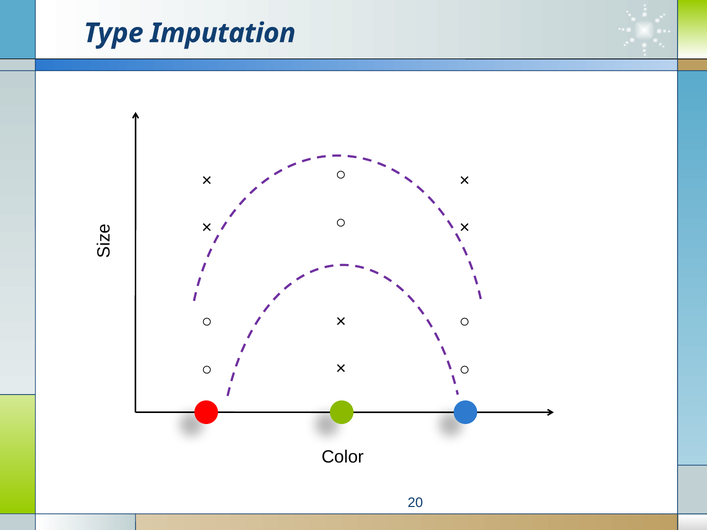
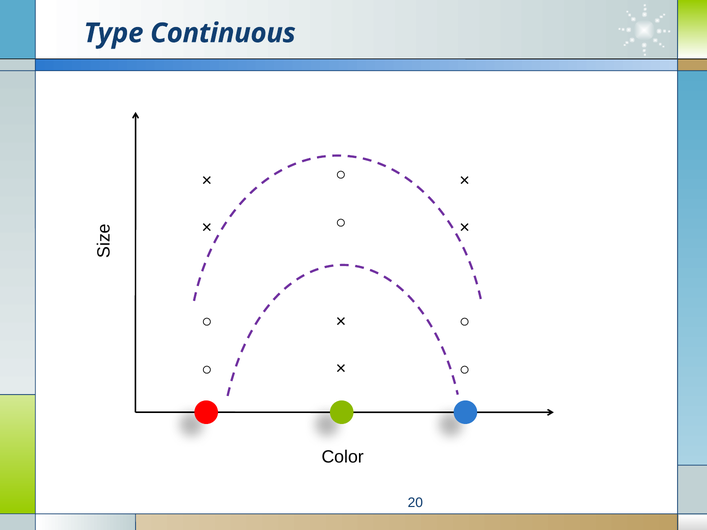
Imputation: Imputation -> Continuous (223, 33)
